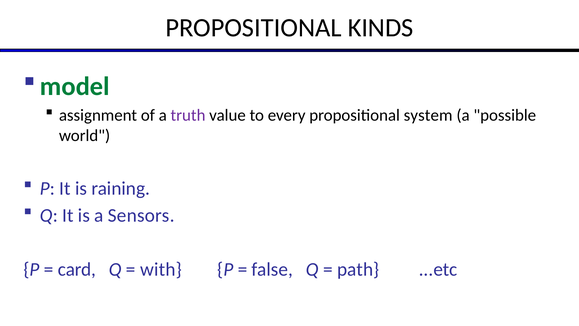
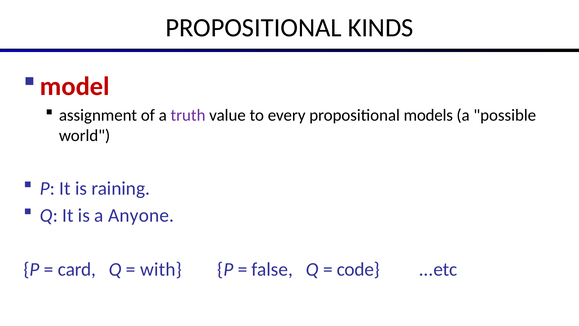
model colour: green -> red (75, 86)
system: system -> models (428, 115)
Sensors: Sensors -> Anyone (141, 215)
path: path -> code (358, 269)
